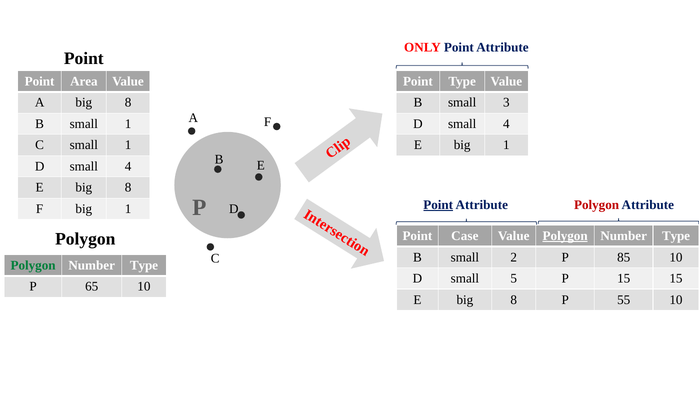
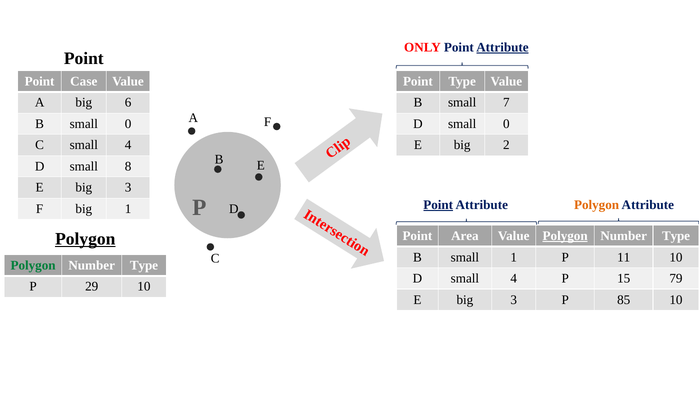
Attribute underline: none -> present (502, 48)
Area: Area -> Case (84, 81)
A big 8: 8 -> 6 (128, 103)
3: 3 -> 7 (506, 103)
B small 1: 1 -> 0 (128, 124)
4: 4 -> 0 (506, 124)
C small 1: 1 -> 4 (128, 145)
E big 1: 1 -> 2 (506, 145)
4: 4 -> 8 (128, 166)
8: 8 -> 3 (128, 188)
Polygon colour: red -> orange (597, 205)
Case: Case -> Area (465, 236)
Polygon underline: none -> present (85, 239)
small 2: 2 -> 1 (514, 257)
85: 85 -> 11 (624, 257)
D small 5: 5 -> 4 (514, 279)
15 15: 15 -> 79 (676, 279)
65: 65 -> 29 (92, 287)
8: 8 -> 3 (514, 300)
55: 55 -> 85 (624, 300)
